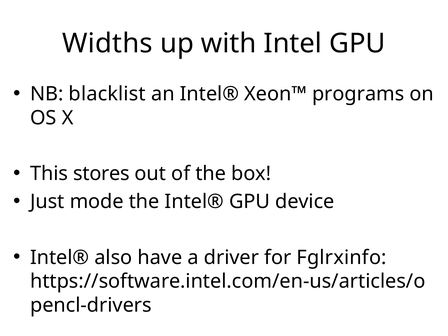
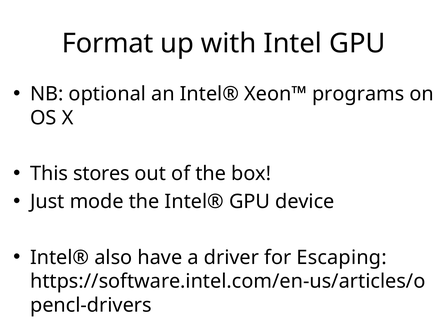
Widths: Widths -> Format (108, 43)
blacklist: blacklist -> optional (107, 94)
Fglrxinfo: Fglrxinfo -> Escaping (342, 257)
